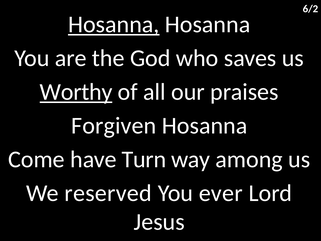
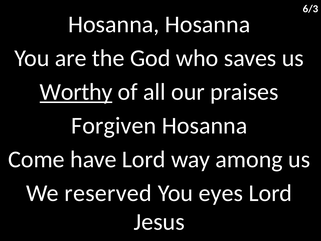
6/2: 6/2 -> 6/3 (310, 9)
Hosanna underline: present -> none (114, 24)
have Turn: Turn -> Lord (144, 159)
ever: ever -> eyes (221, 193)
